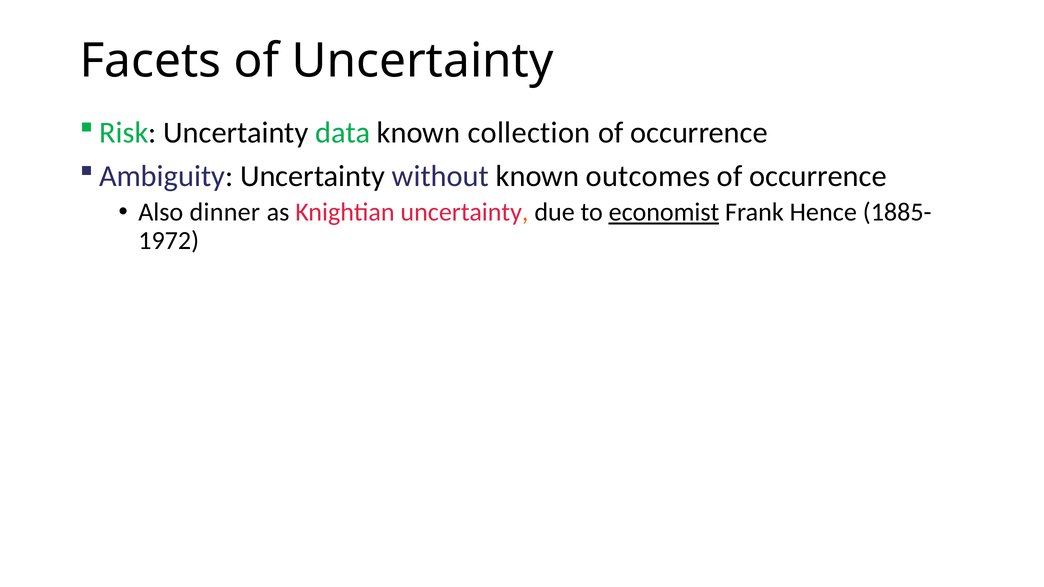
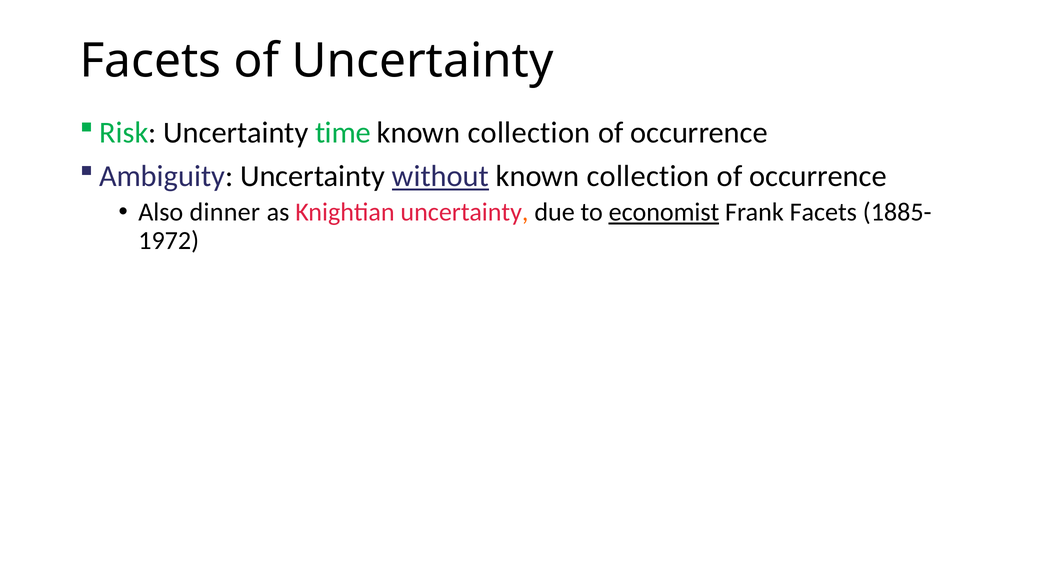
data: data -> time (343, 133)
without underline: none -> present (440, 176)
outcomes: outcomes -> collection (648, 176)
Frank Hence: Hence -> Facets (823, 212)
